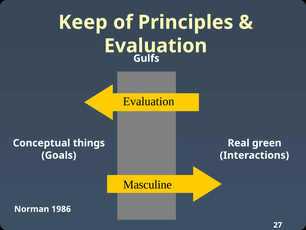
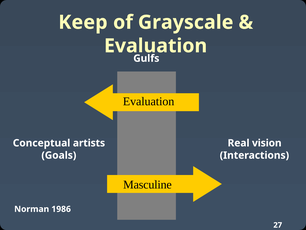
Principles: Principles -> Grayscale (186, 22)
things: things -> artists (89, 143)
green: green -> vision (267, 143)
